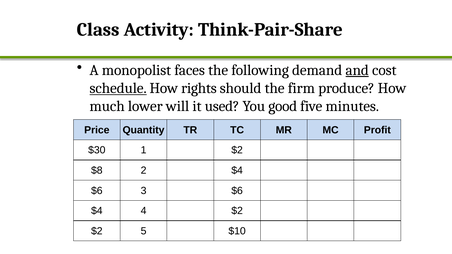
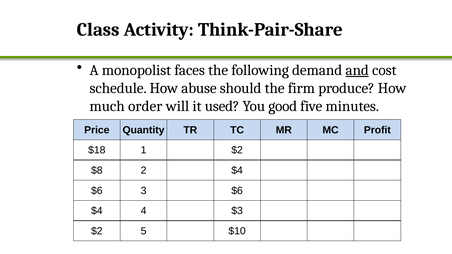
schedule underline: present -> none (118, 88)
rights: rights -> abuse (199, 88)
lower: lower -> order (145, 106)
$30: $30 -> $18 (97, 150)
4 Empty cell $2: $2 -> $3 (237, 211)
